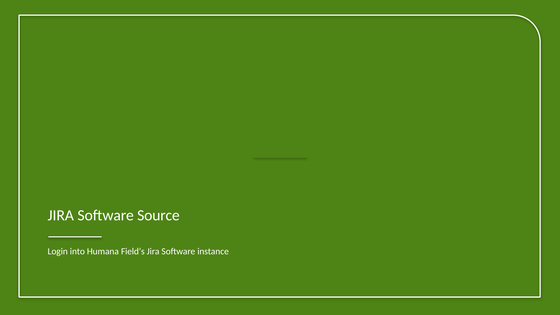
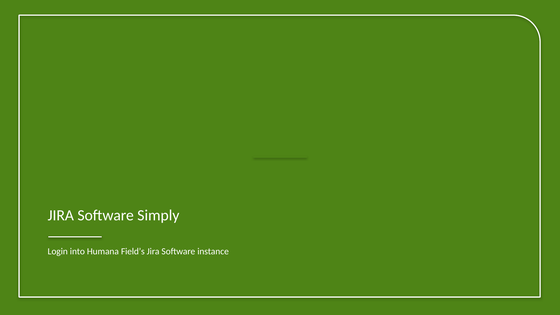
Source: Source -> Simply (158, 215)
